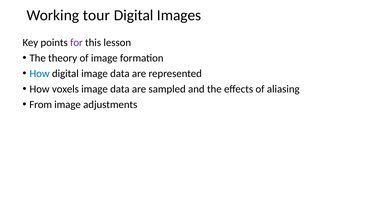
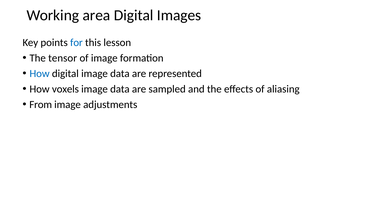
tour: tour -> area (96, 15)
for colour: purple -> blue (76, 43)
theory: theory -> tensor (63, 58)
